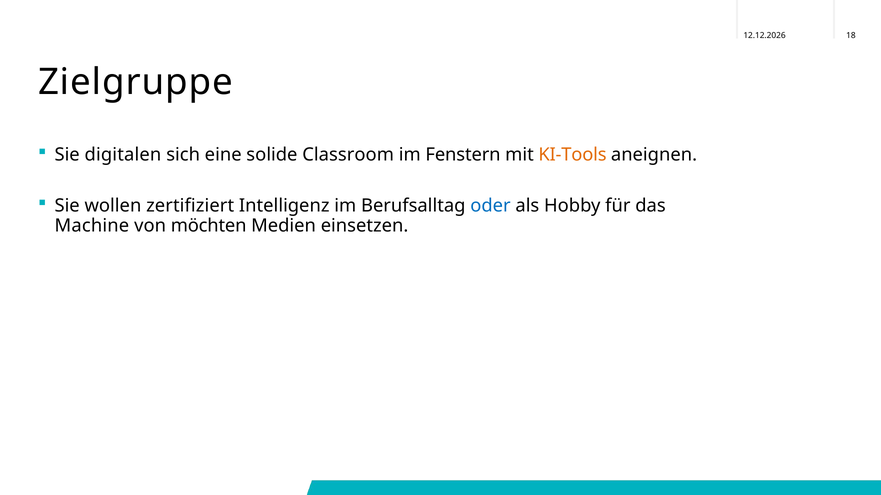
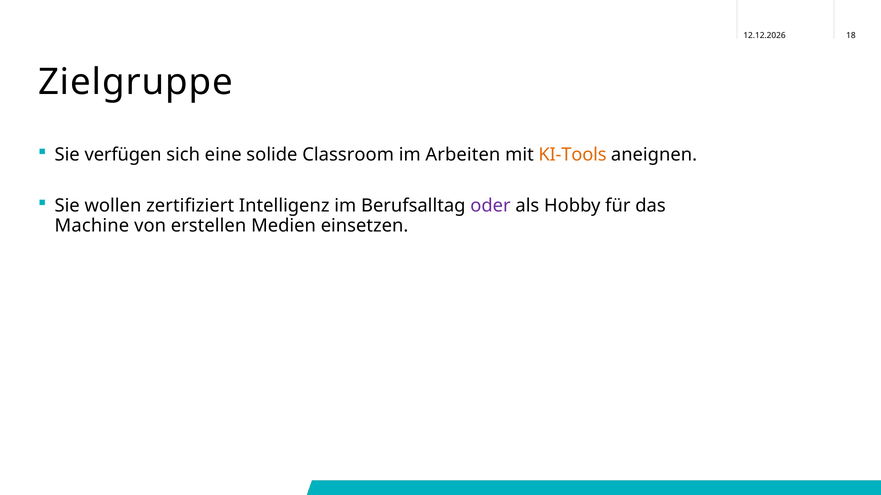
digitalen: digitalen -> verfügen (123, 155)
Fenstern: Fenstern -> Arbeiten (463, 155)
oder colour: blue -> purple (490, 206)
möchten: möchten -> erstellen (209, 226)
